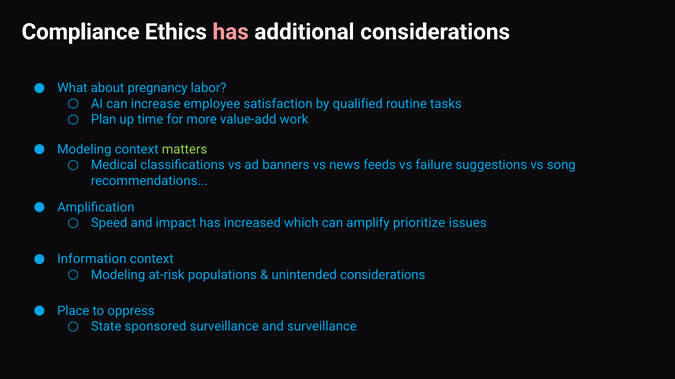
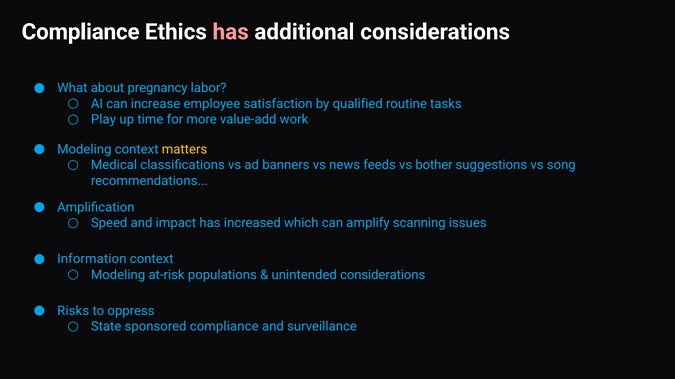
Plan: Plan -> Play (103, 120)
matters colour: light green -> yellow (184, 150)
failure: failure -> bother (434, 165)
prioritize: prioritize -> scanning (419, 223)
Place: Place -> Risks (73, 311)
sponsored surveillance: surveillance -> compliance (224, 327)
